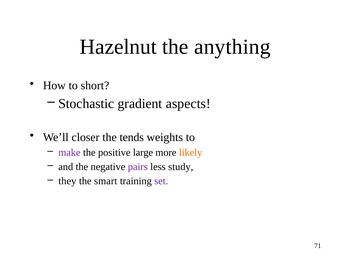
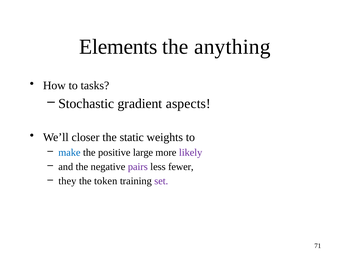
Hazelnut: Hazelnut -> Elements (118, 47)
short: short -> tasks (95, 86)
tends: tends -> static (132, 138)
make colour: purple -> blue (69, 153)
likely colour: orange -> purple (191, 153)
study: study -> fewer (181, 167)
smart: smart -> token (106, 181)
